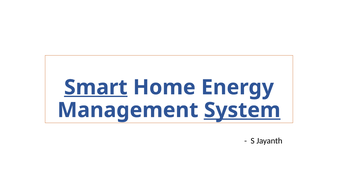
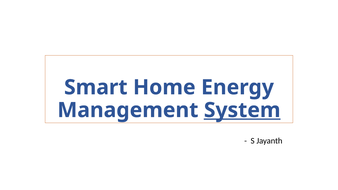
Smart underline: present -> none (96, 87)
